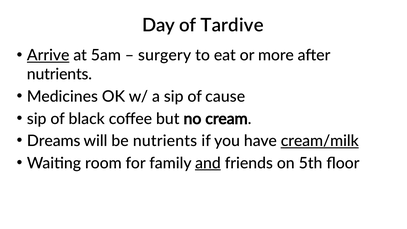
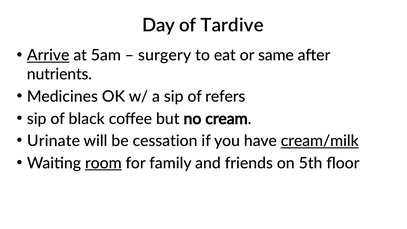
more: more -> same (276, 55)
cause: cause -> refers (225, 97)
Dreams: Dreams -> Urinate (54, 141)
be nutrients: nutrients -> cessation (165, 141)
room underline: none -> present (103, 163)
and underline: present -> none (208, 163)
